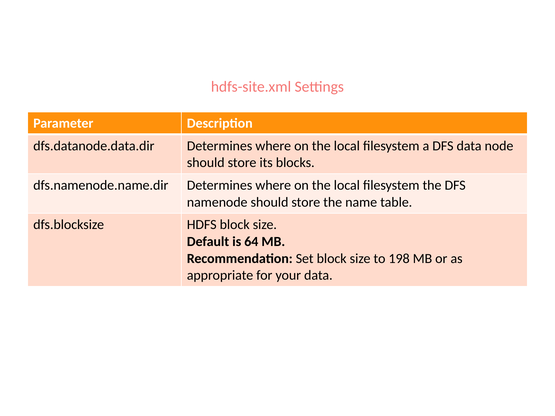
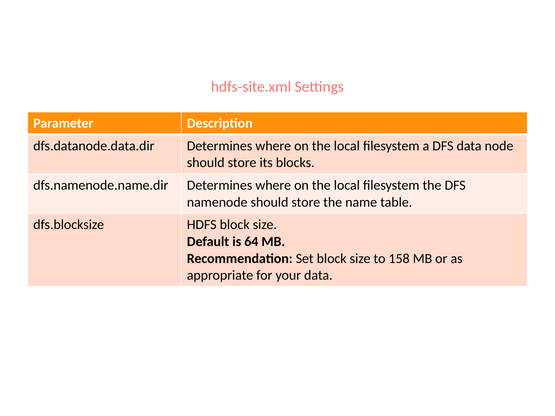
198: 198 -> 158 (399, 259)
